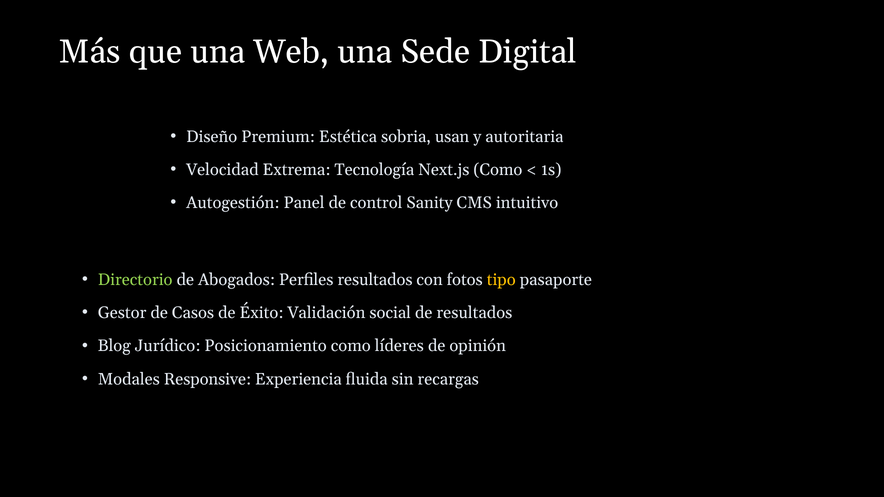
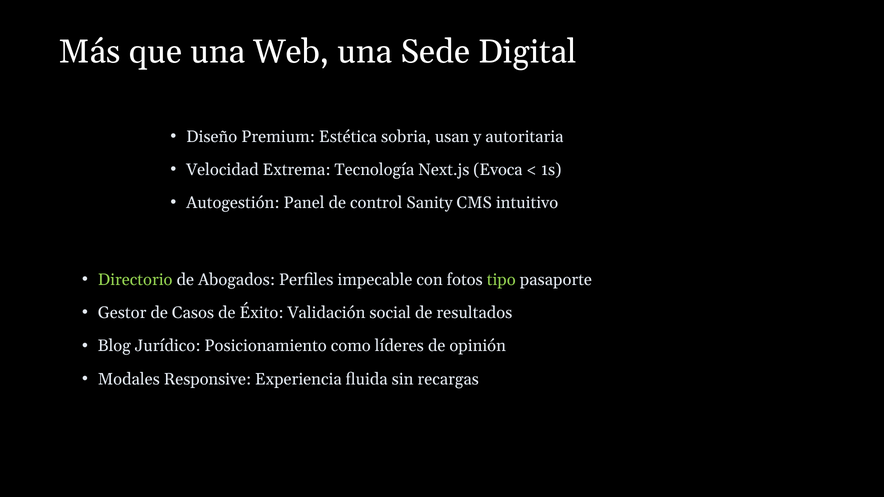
Next.js Como: Como -> Evoca (498, 170)
Perfiles resultados: resultados -> impecable (375, 280)
tipo colour: yellow -> light green (501, 280)
